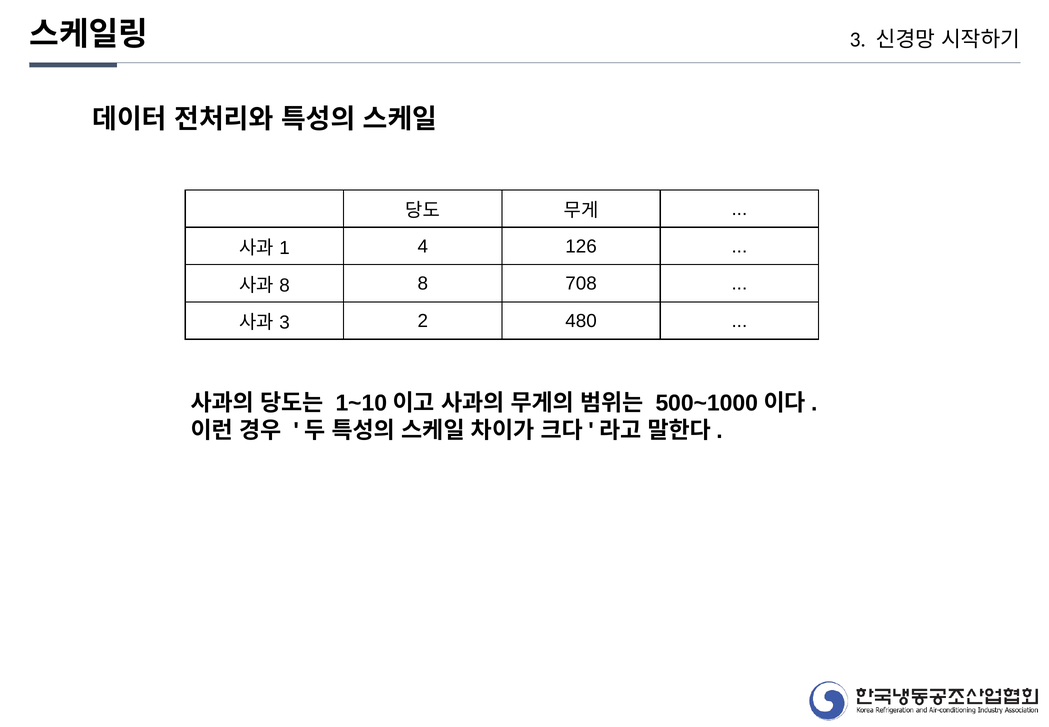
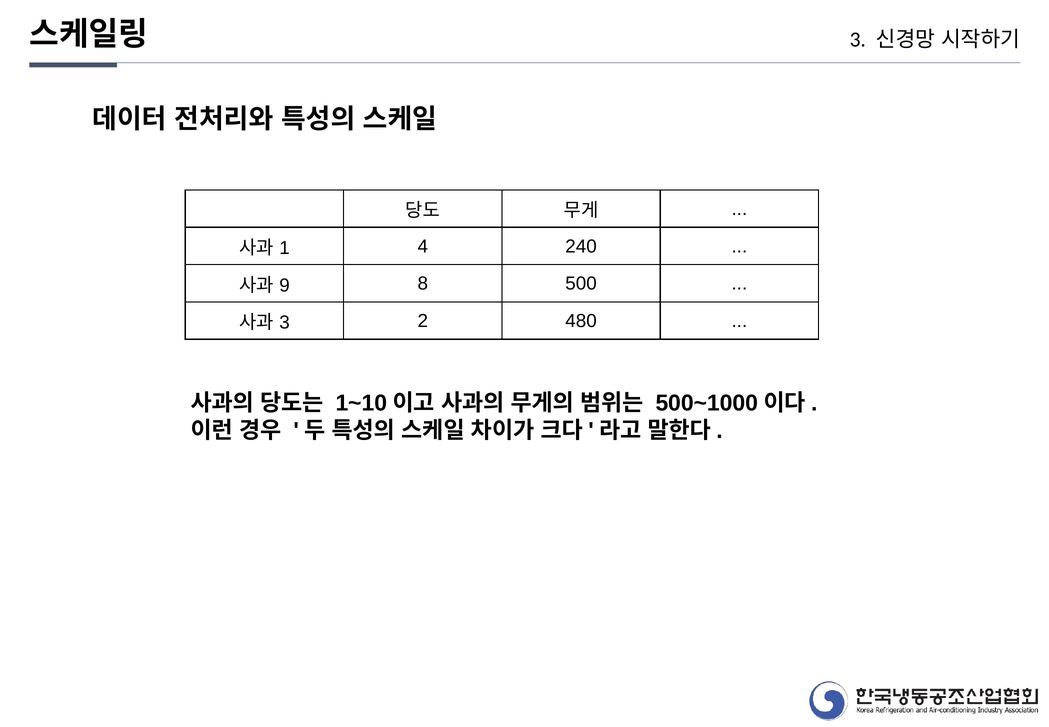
126: 126 -> 240 (581, 246)
8: 8 -> 9 (285, 285)
708: 708 -> 500 (581, 283)
